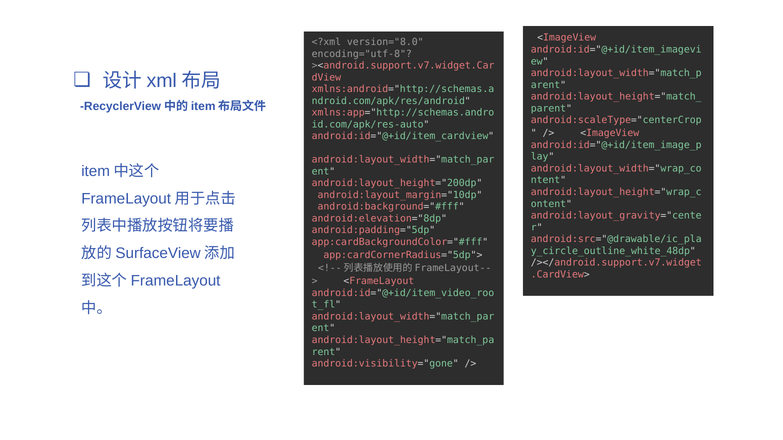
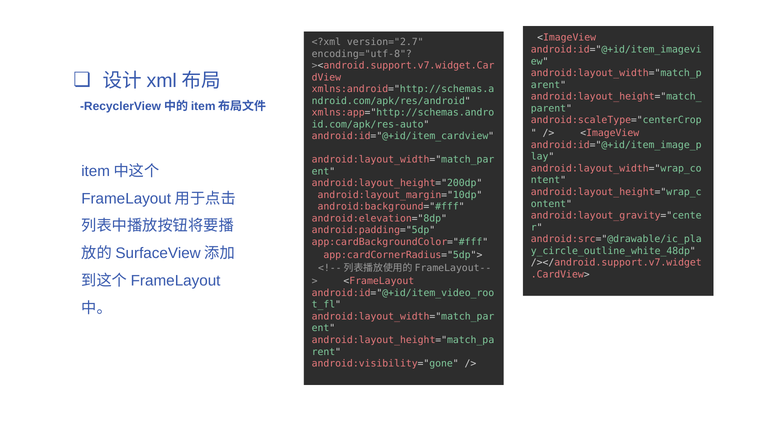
version="8.0: version="8.0 -> version="2.7 (385, 42)
